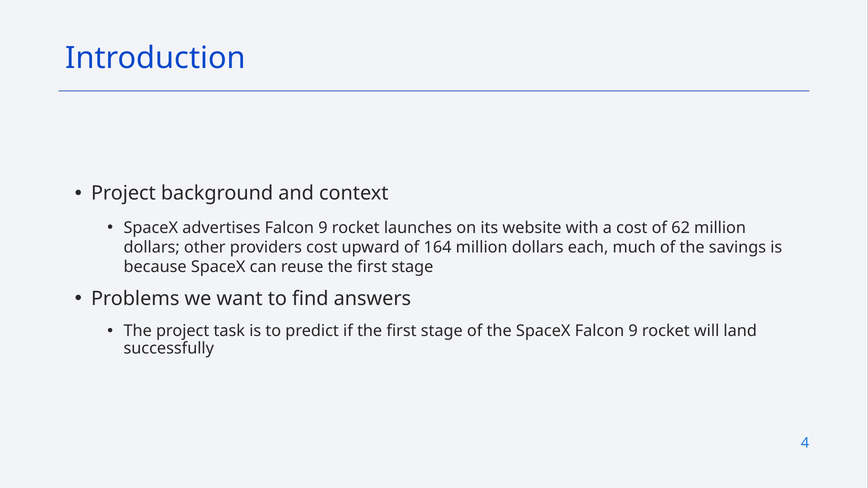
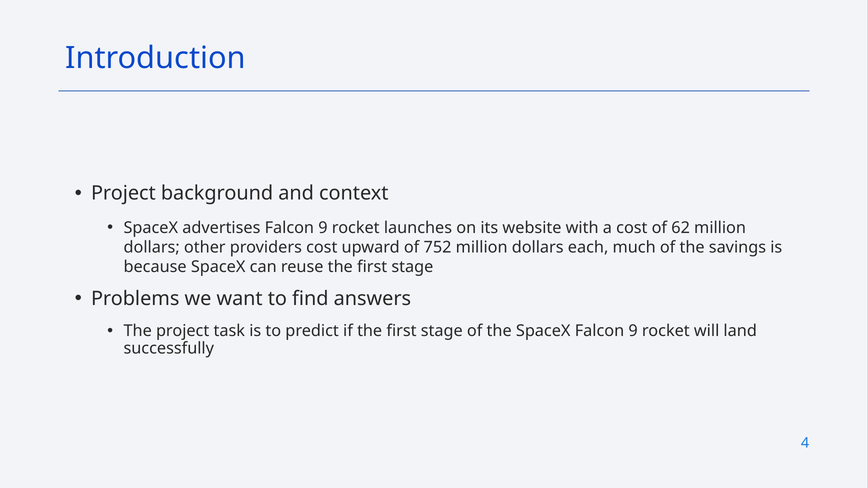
164: 164 -> 752 (438, 247)
